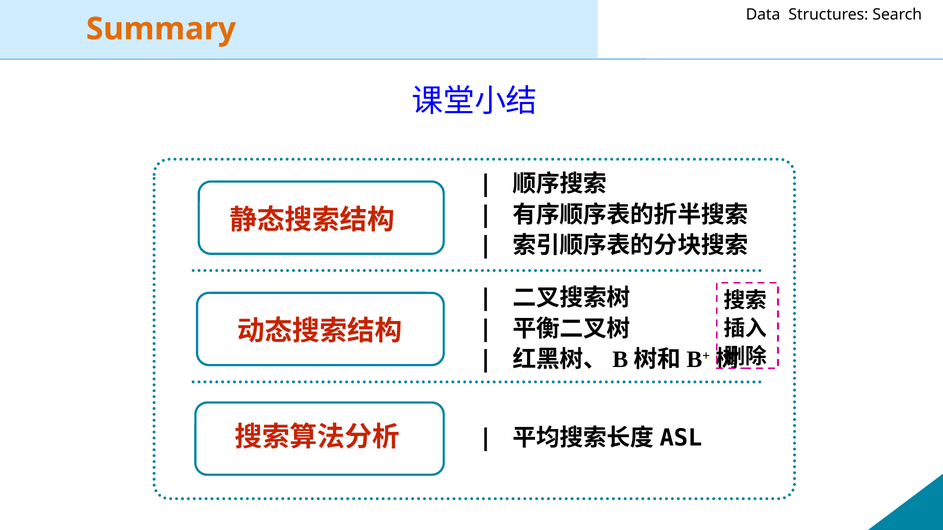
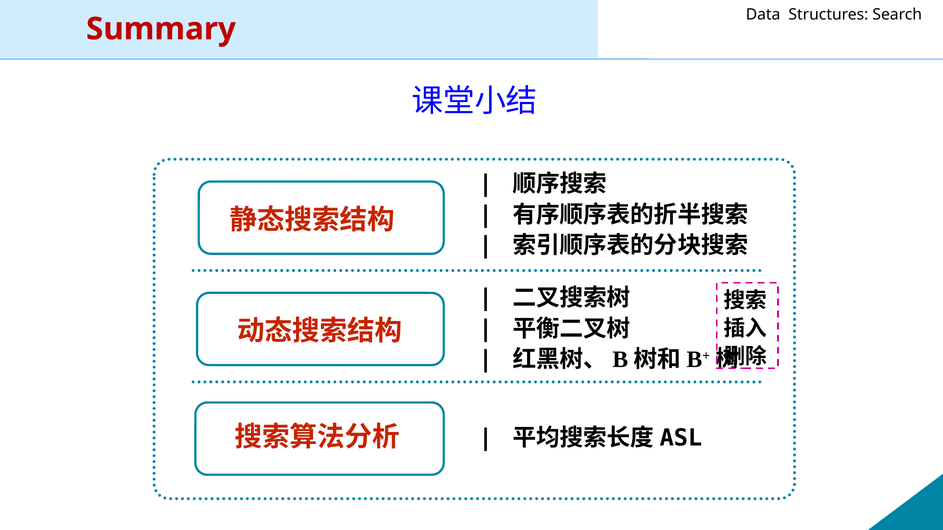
Summary colour: orange -> red (161, 29)
